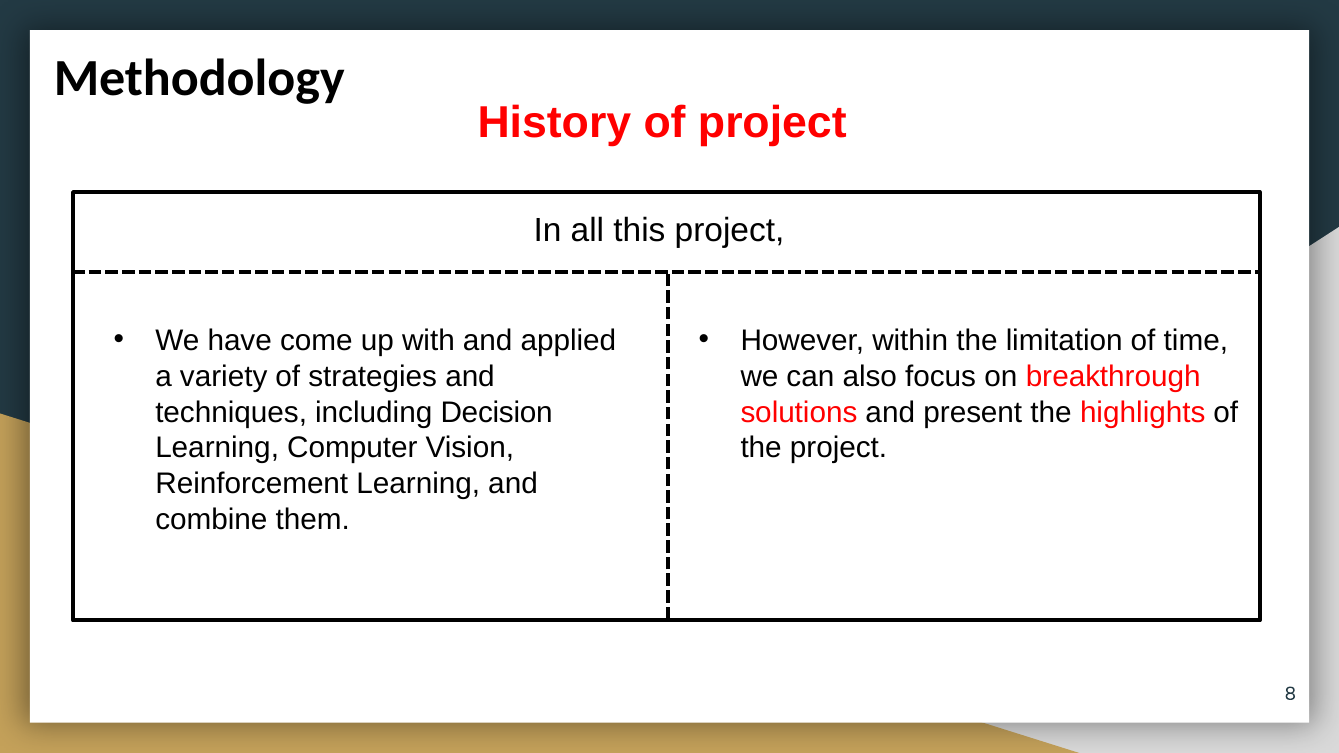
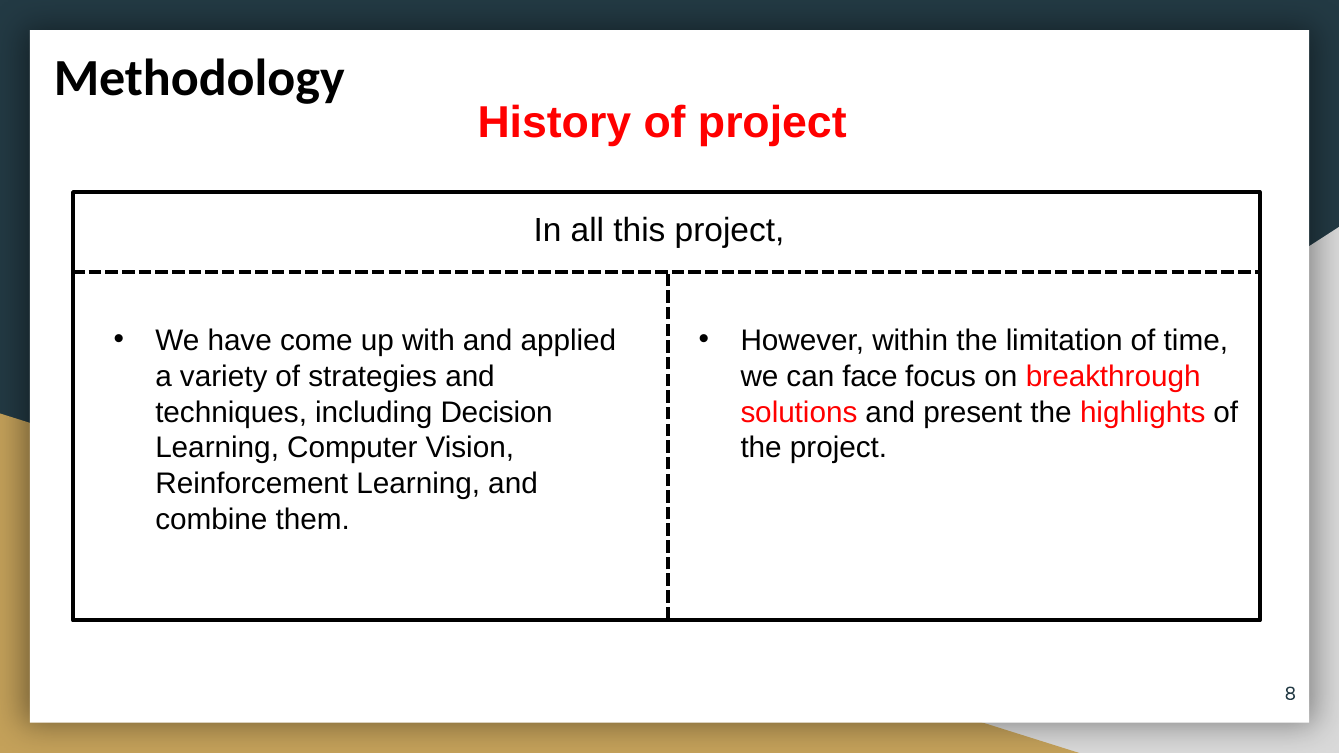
also: also -> face (870, 377)
